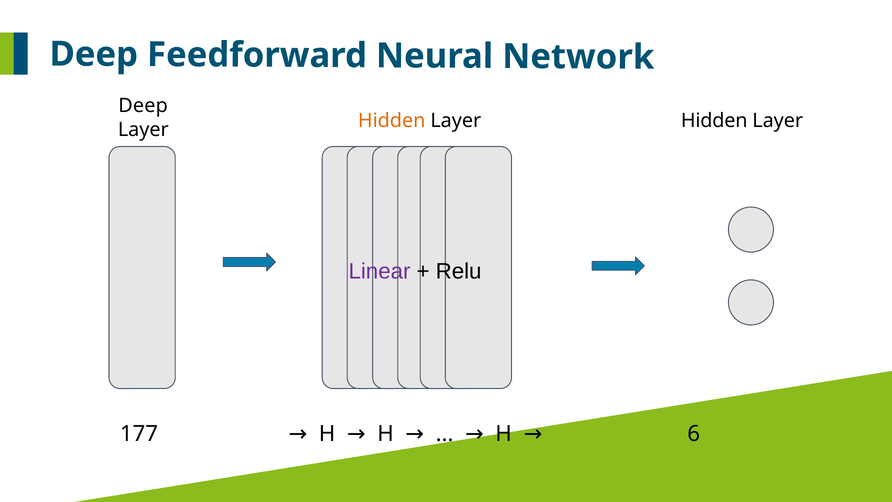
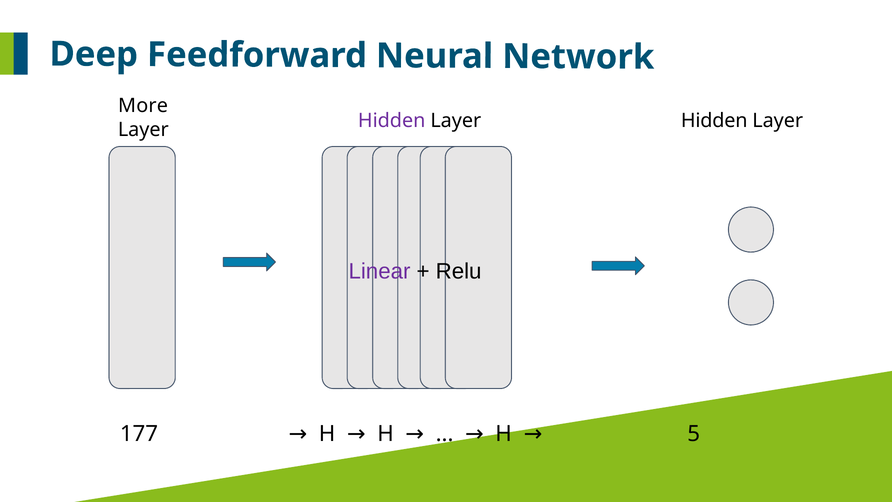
Deep: Deep -> More (143, 106)
Hidden colour: orange -> purple (392, 121)
6: 6 -> 5 (694, 434)
